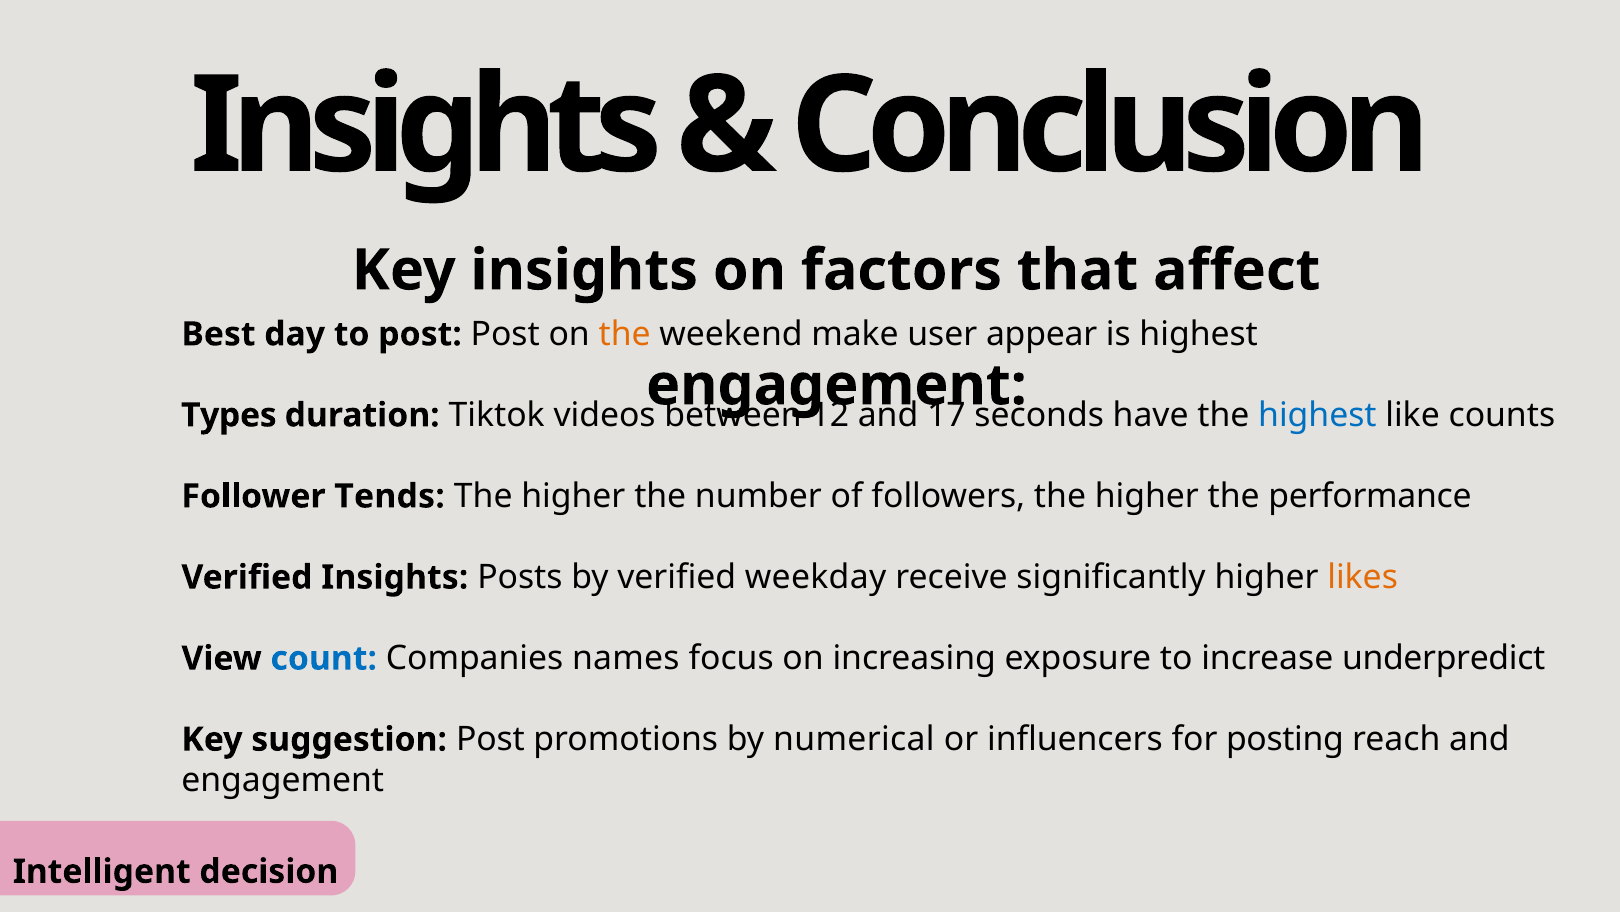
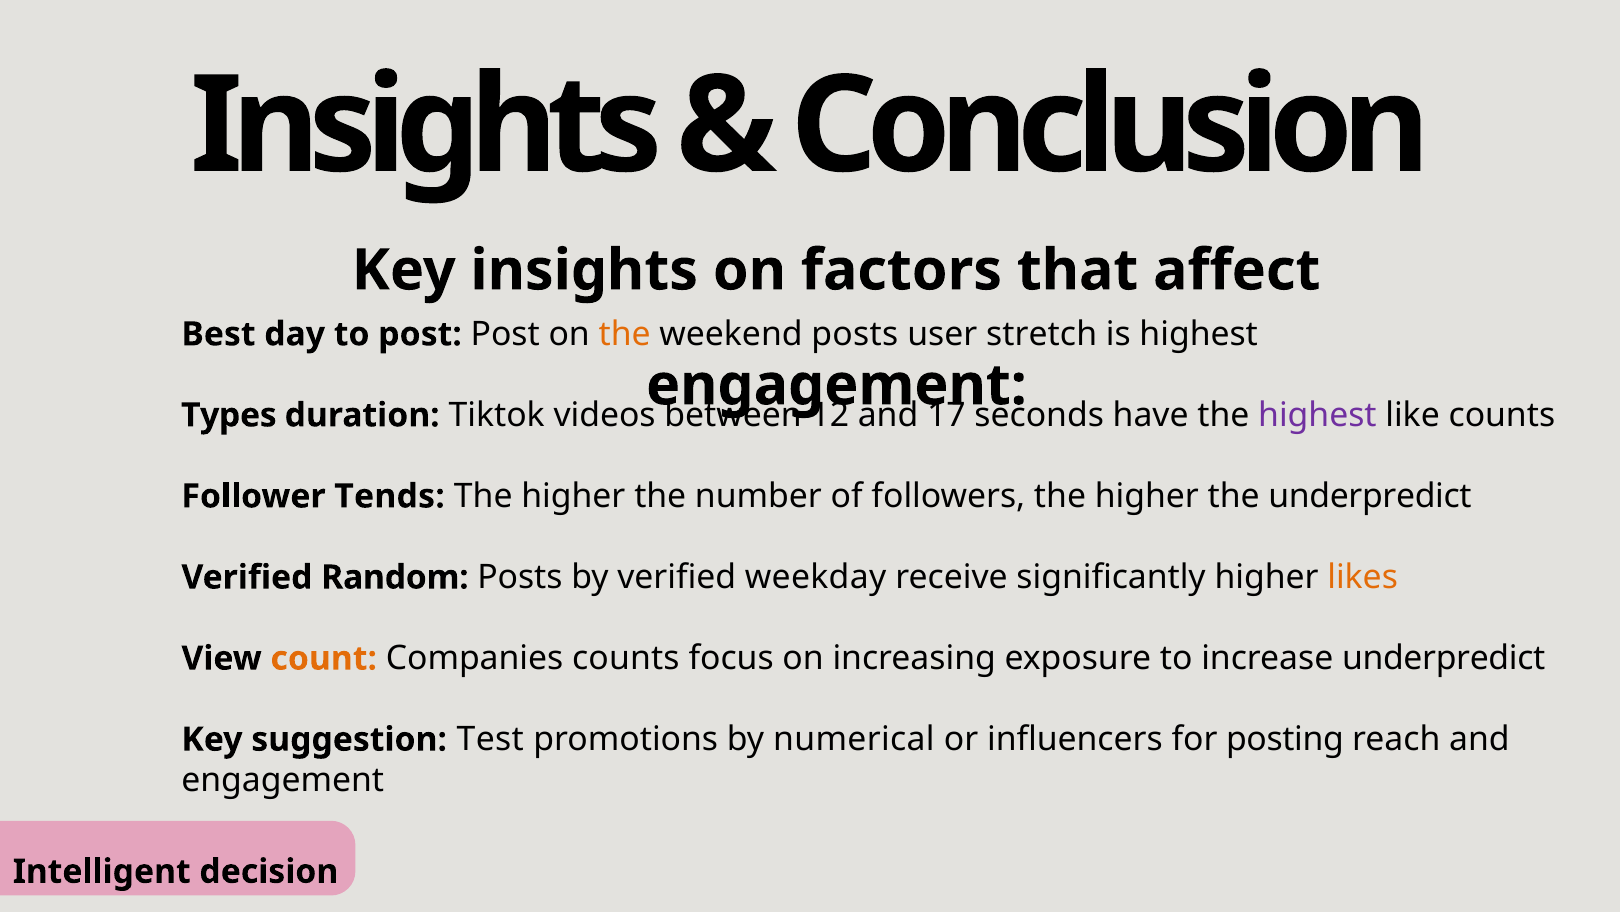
weekend make: make -> posts (855, 334)
appear: appear -> stretch (1042, 334)
highest colour: blue -> purple (1317, 415)
the performance: performance -> underpredict (1370, 496)
Verified Insights: Insights -> Random (395, 577)
count colour: blue -> orange (324, 658)
Companies names: names -> counts (626, 658)
suggestion Post: Post -> Test (490, 739)
